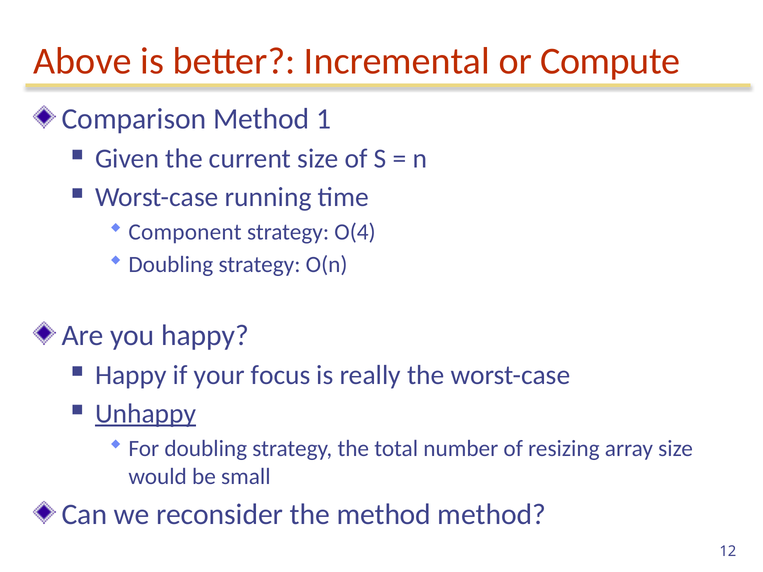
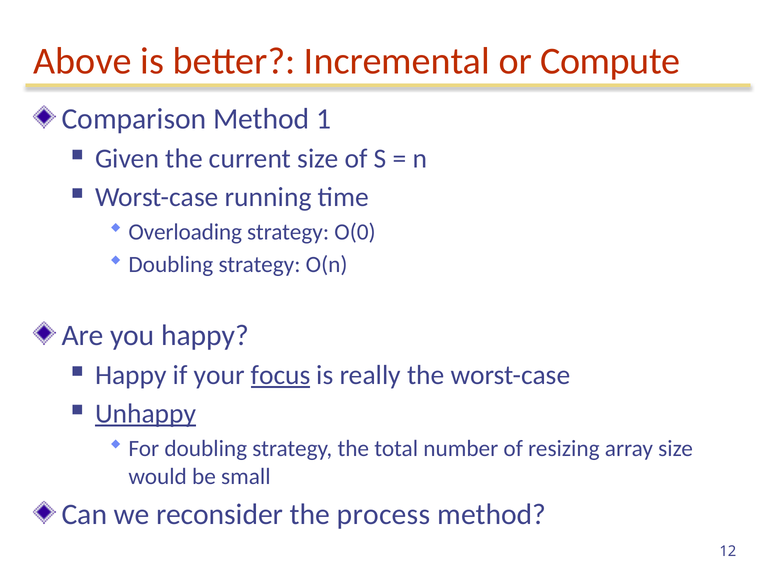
Component: Component -> Overloading (185, 232)
O(4: O(4 -> O(0 (355, 232)
focus underline: none -> present (281, 375)
the method: method -> process (384, 515)
